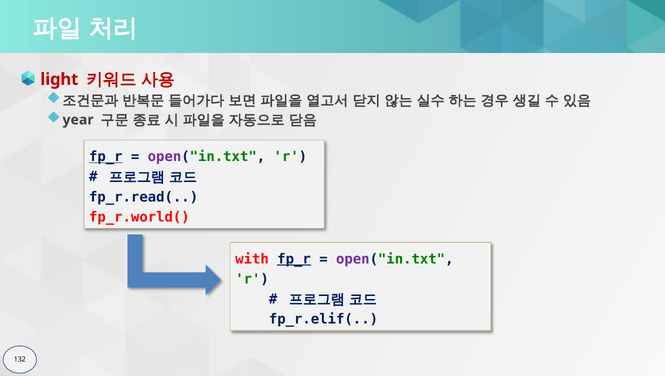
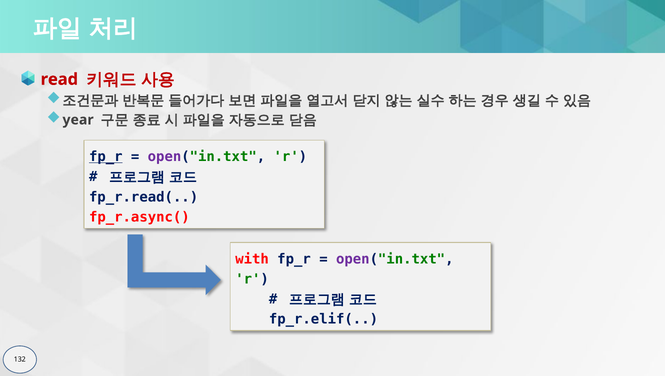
light: light -> read (59, 79)
fp_r.world(: fp_r.world( -> fp_r.async( (139, 217)
fp_r underline: present -> none (294, 259)
